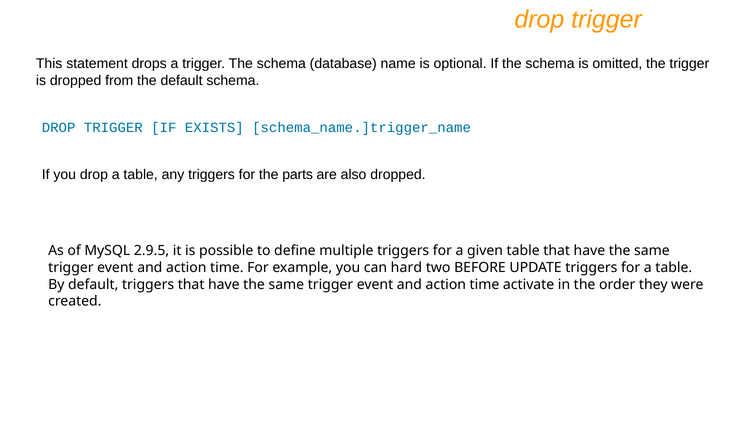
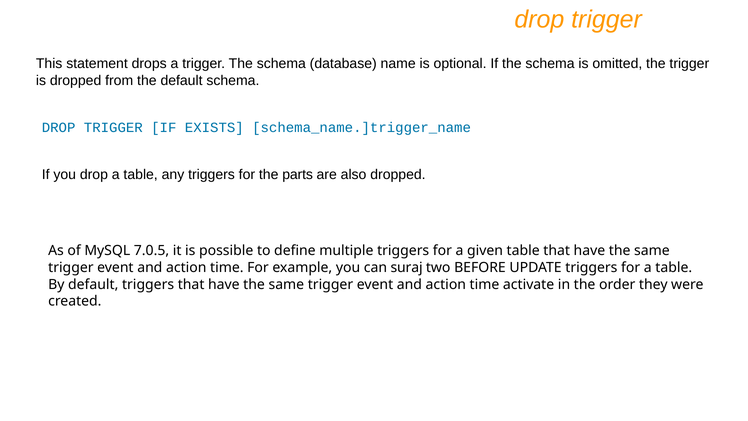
2.9.5: 2.9.5 -> 7.0.5 (152, 251)
hard: hard -> suraj (407, 267)
